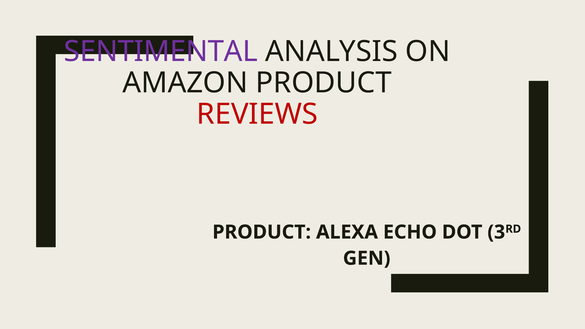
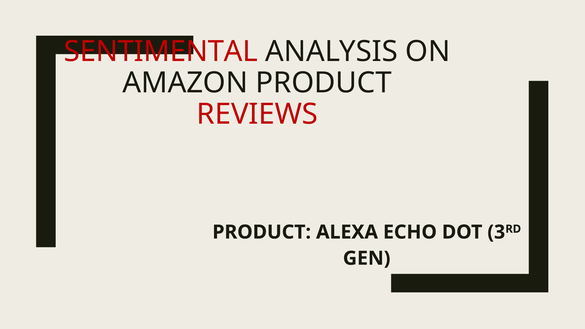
SENTIMENTAL colour: purple -> red (161, 52)
